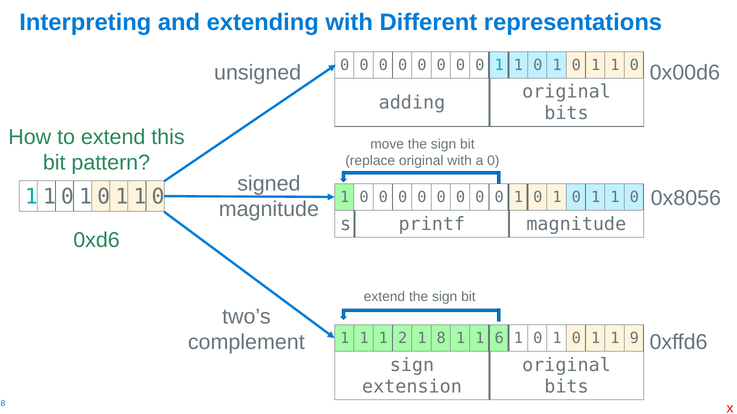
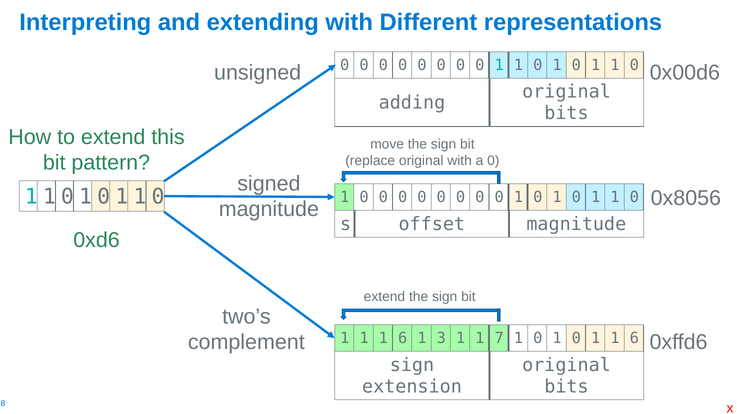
printf: printf -> offset (432, 224)
1 1 1 2: 2 -> 6 (403, 339)
8: 8 -> 3 (441, 339)
6: 6 -> 7 (499, 339)
0 1 1 9: 9 -> 6 (634, 339)
